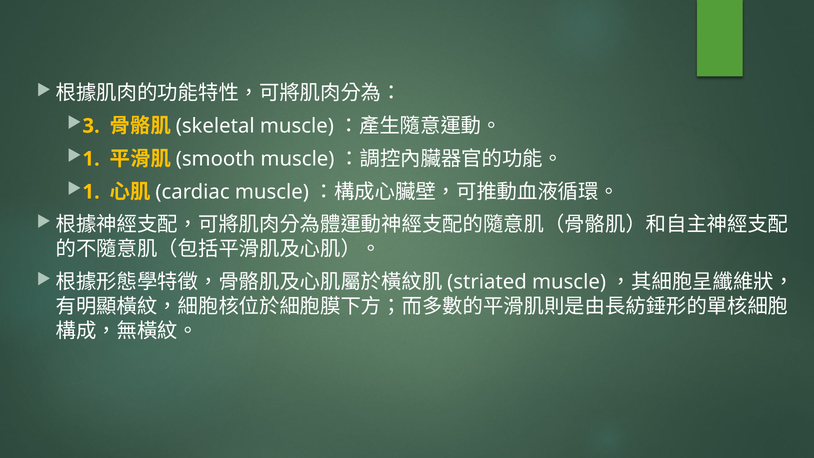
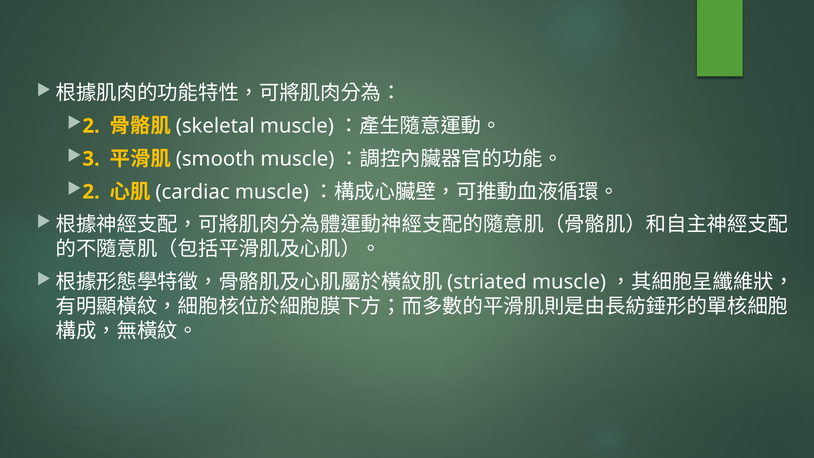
3: 3 -> 2 (91, 126)
1: 1 -> 3 (91, 159)
1: 1 -> 2 (91, 192)
